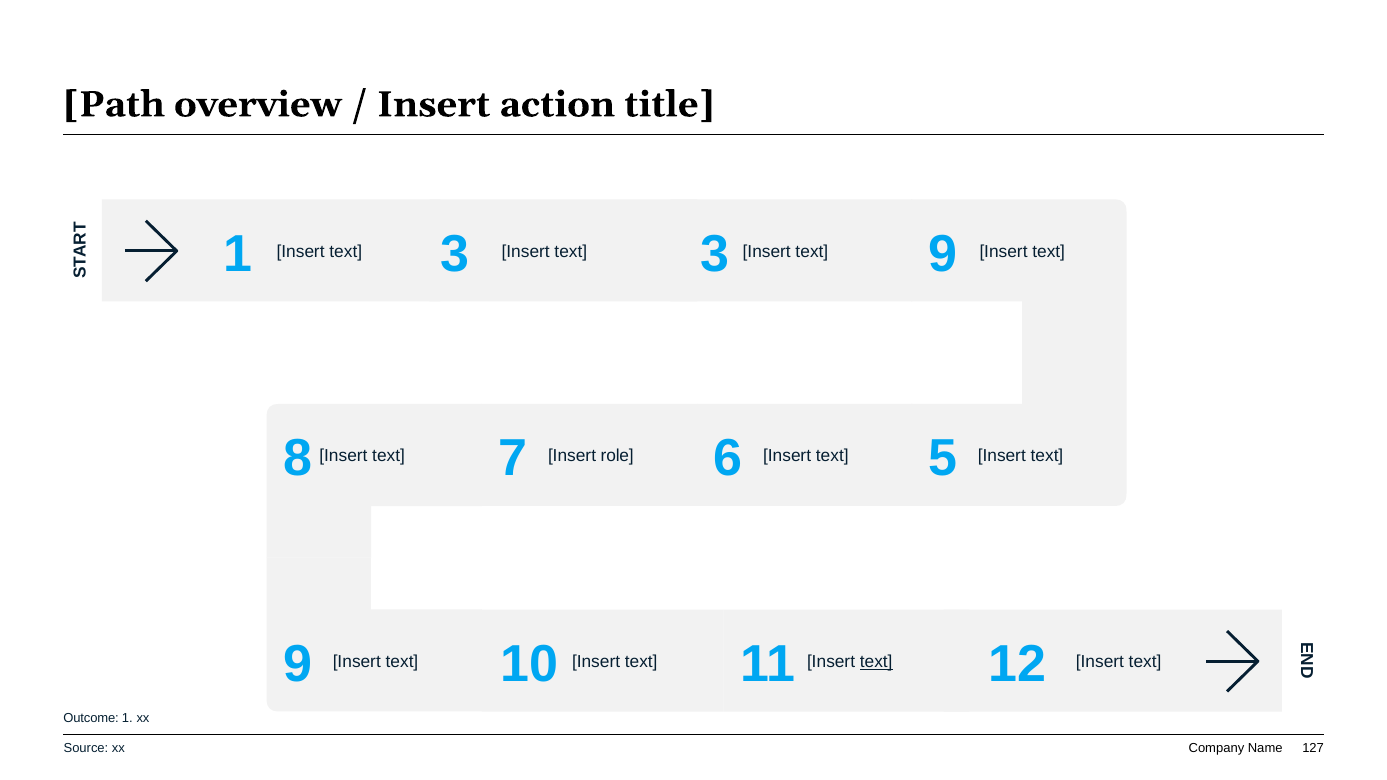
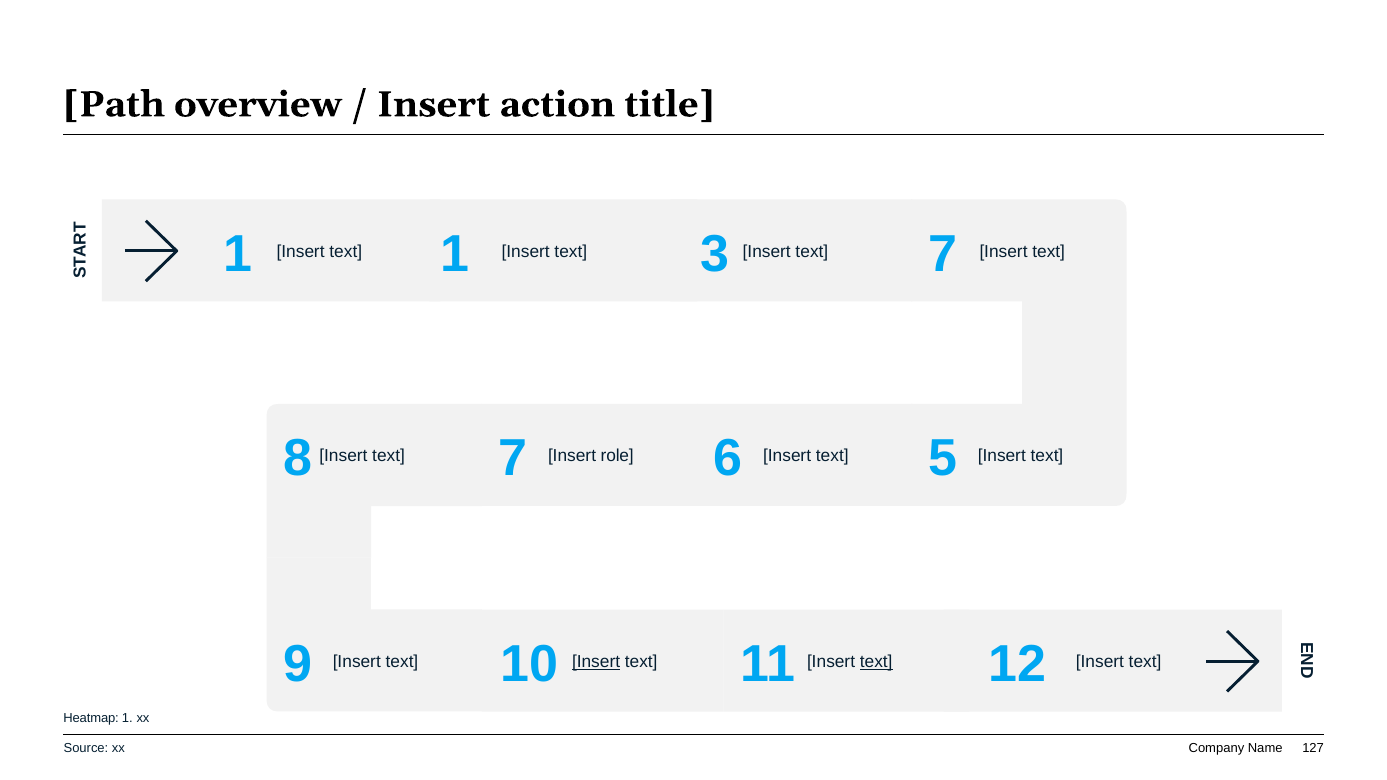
1 Insert text 3: 3 -> 1 (455, 254)
3 Insert text 9: 9 -> 7 (943, 254)
Insert underline: none -> present (596, 662)
Outcome: Outcome -> Heatmap (91, 719)
